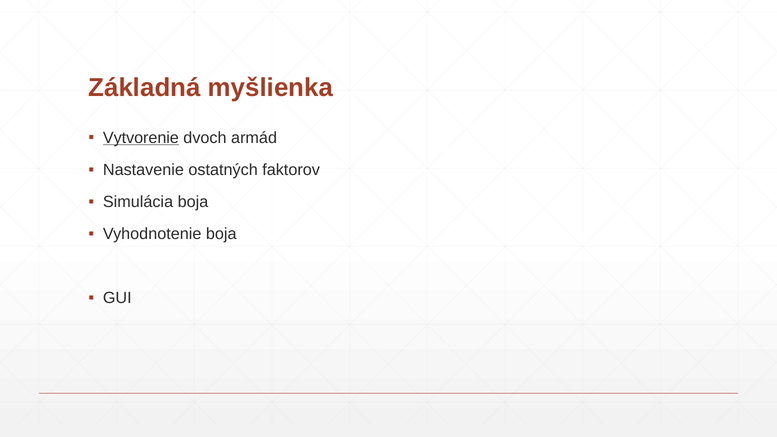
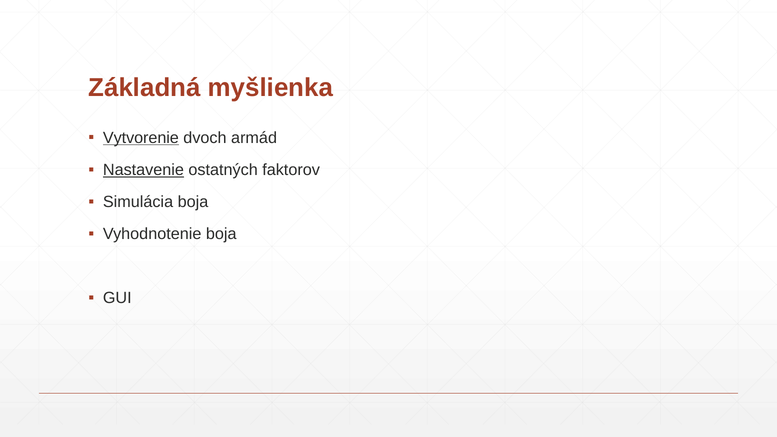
Nastavenie underline: none -> present (143, 170)
